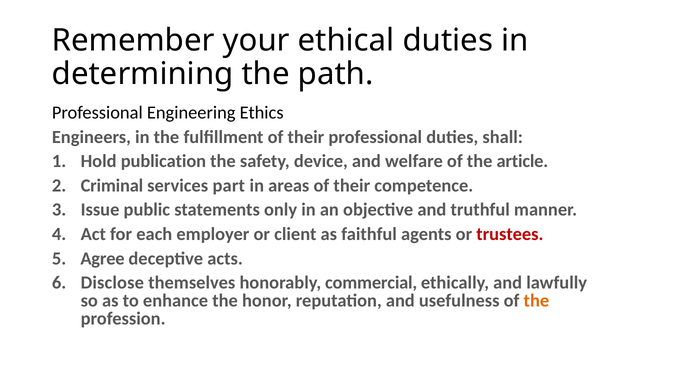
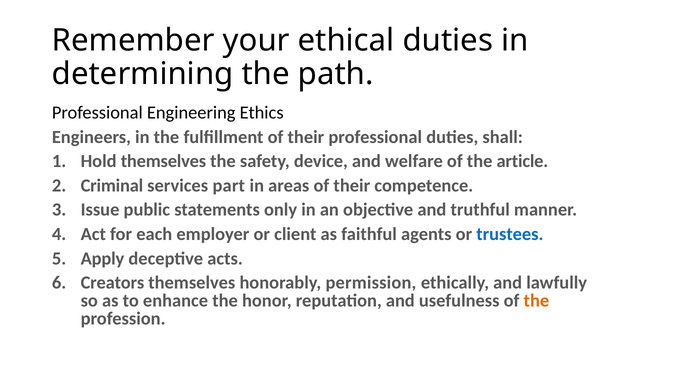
Hold publication: publication -> themselves (163, 161)
trustees colour: red -> blue (510, 234)
Agree: Agree -> Apply (102, 259)
Disclose: Disclose -> Creators (112, 283)
commercial: commercial -> permission (371, 283)
